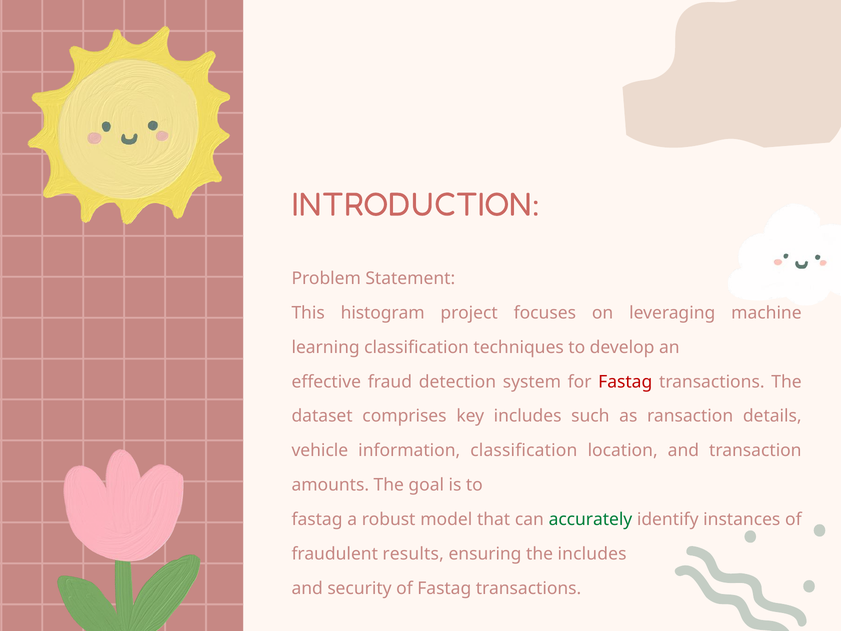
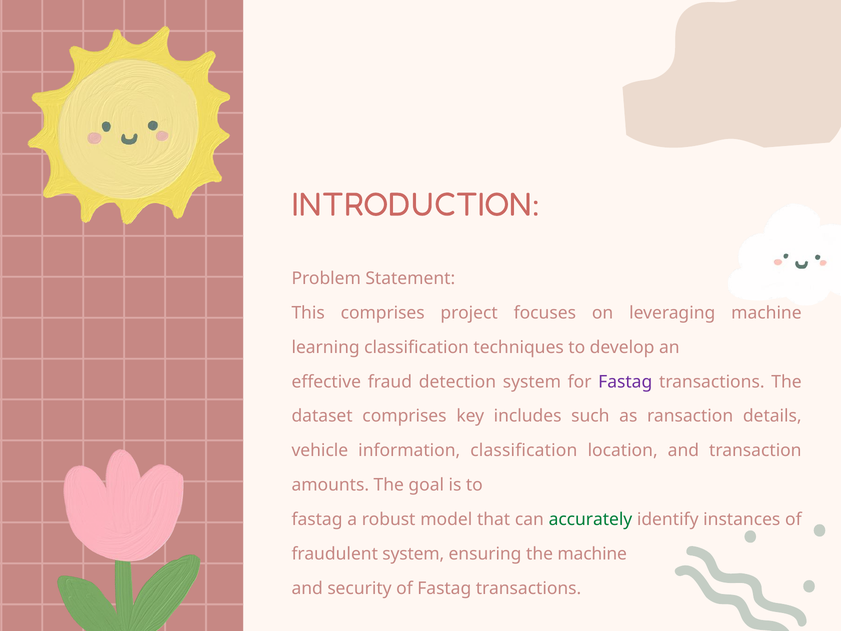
This histogram: histogram -> comprises (383, 313)
Fastag colour: red -> purple (625, 382)
fraudulent results: results -> system (413, 554)
the includes: includes -> machine (592, 554)
